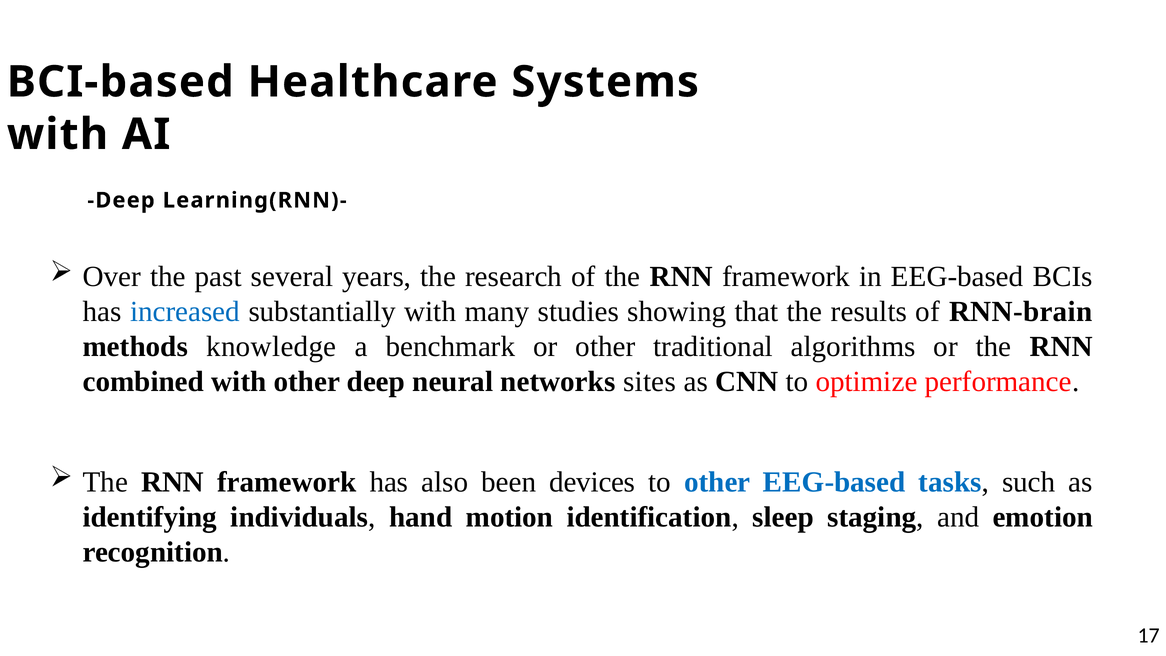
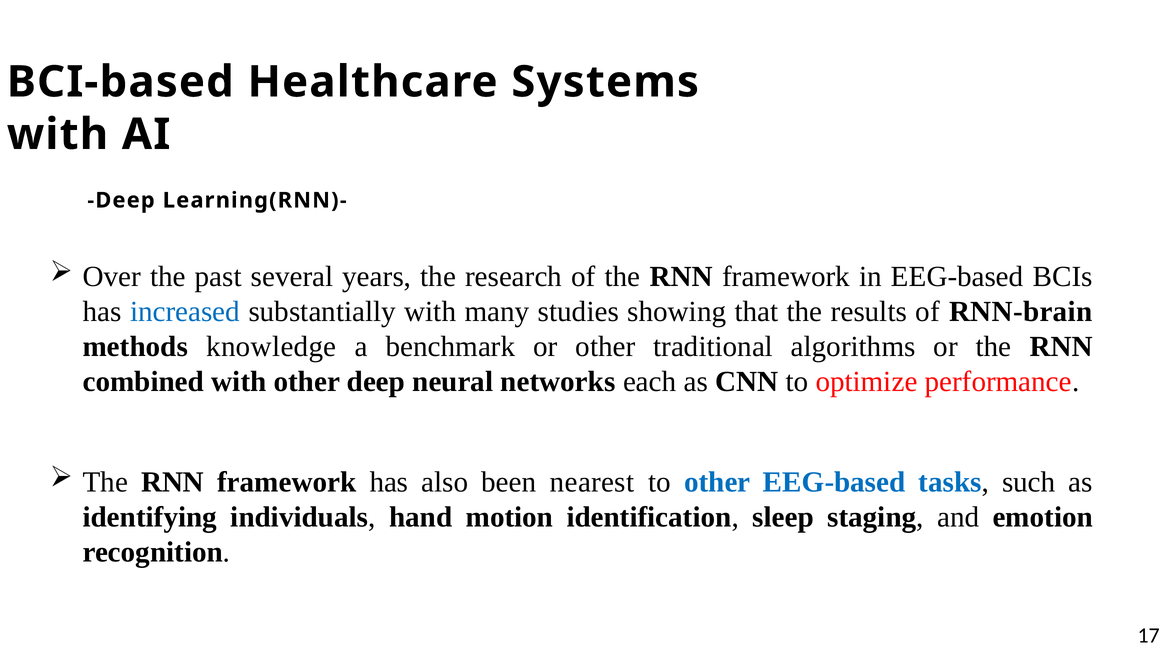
sites: sites -> each (650, 381)
devices: devices -> nearest (592, 482)
